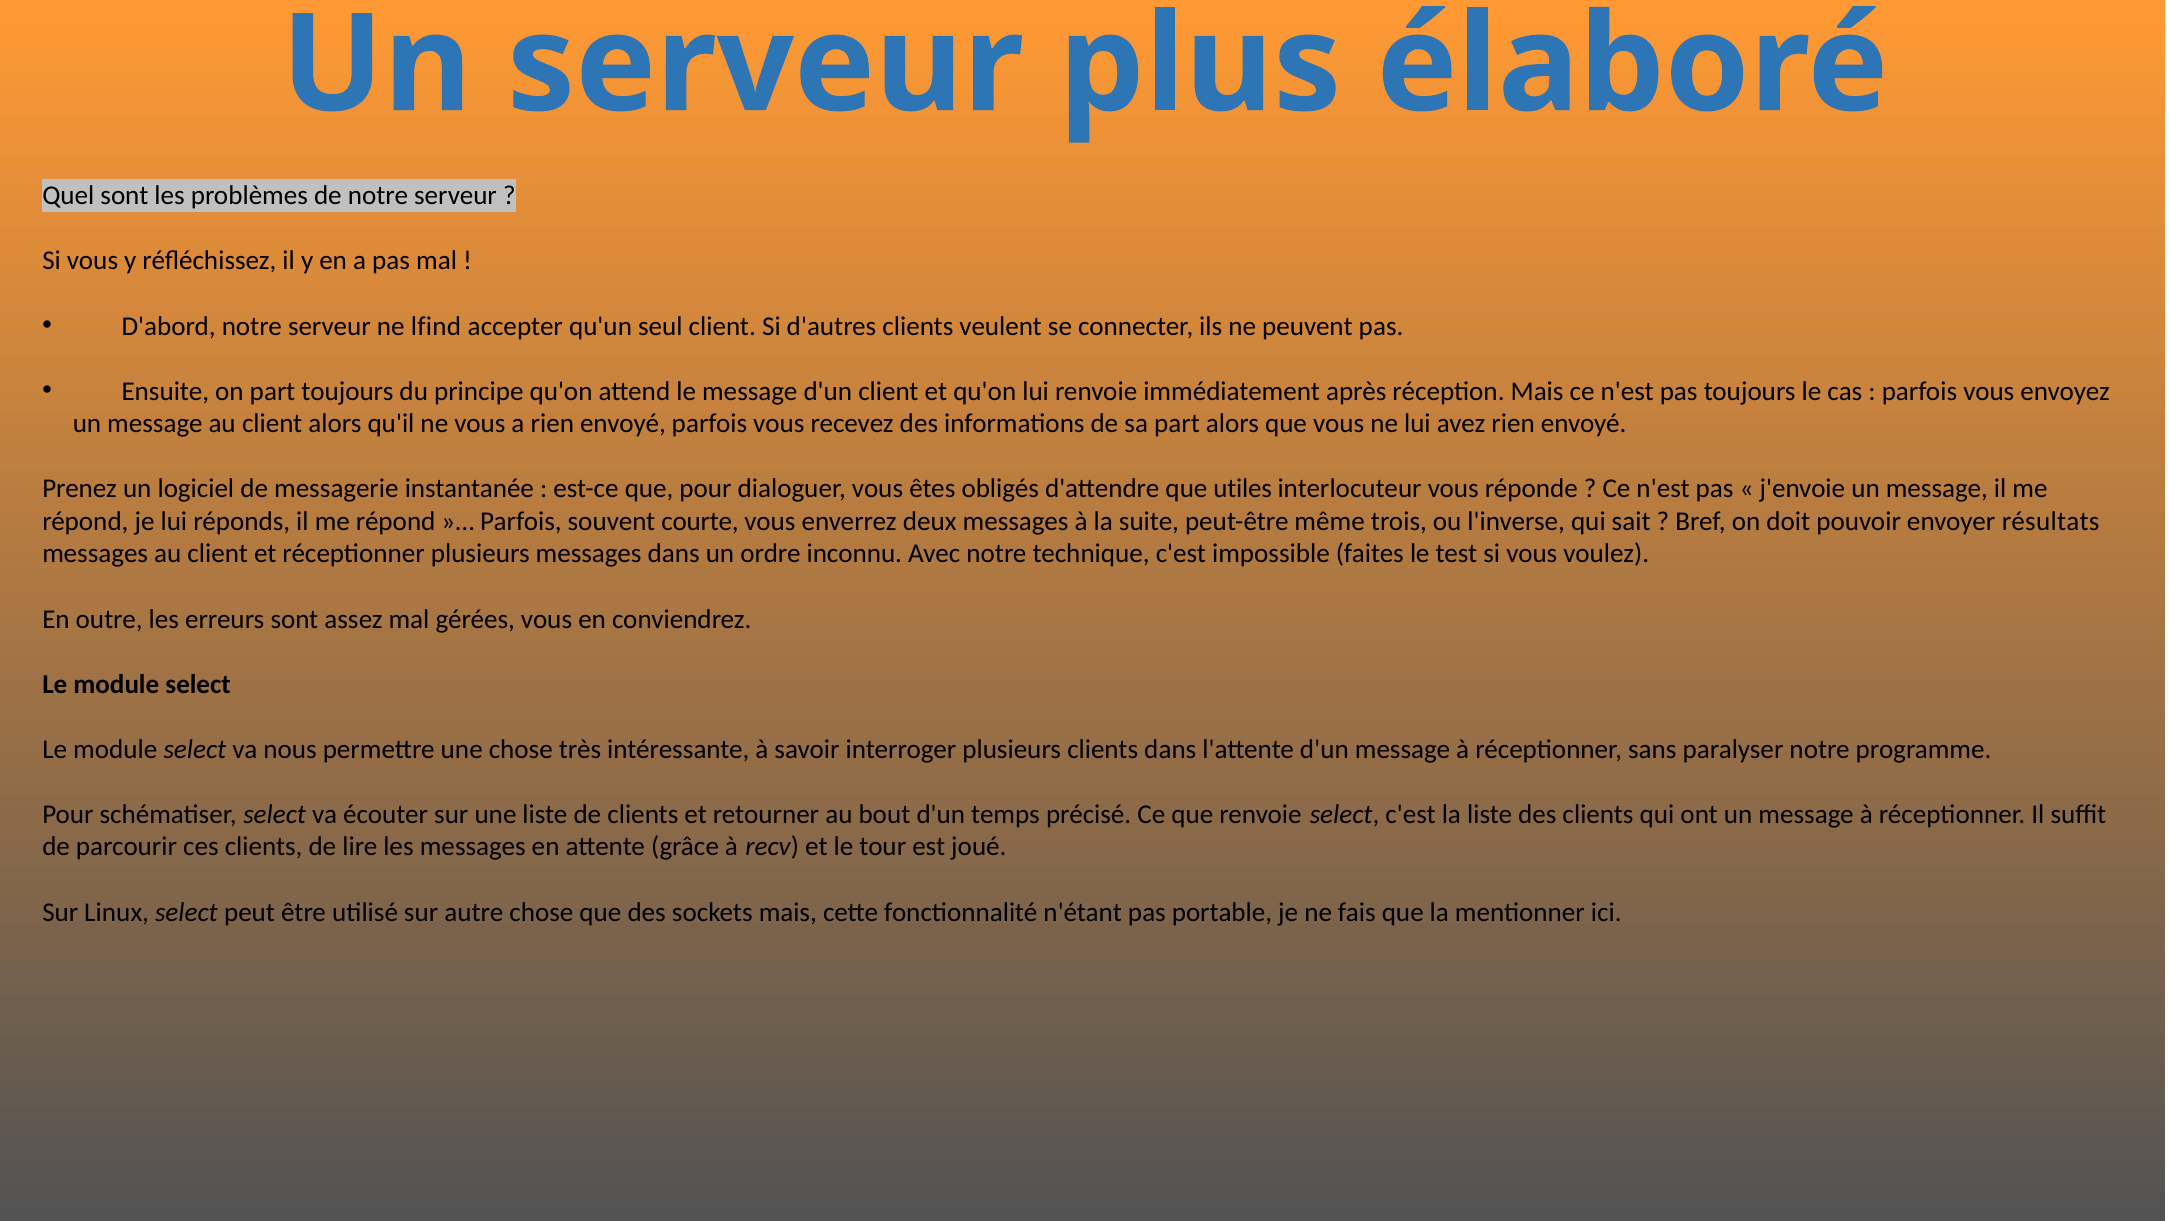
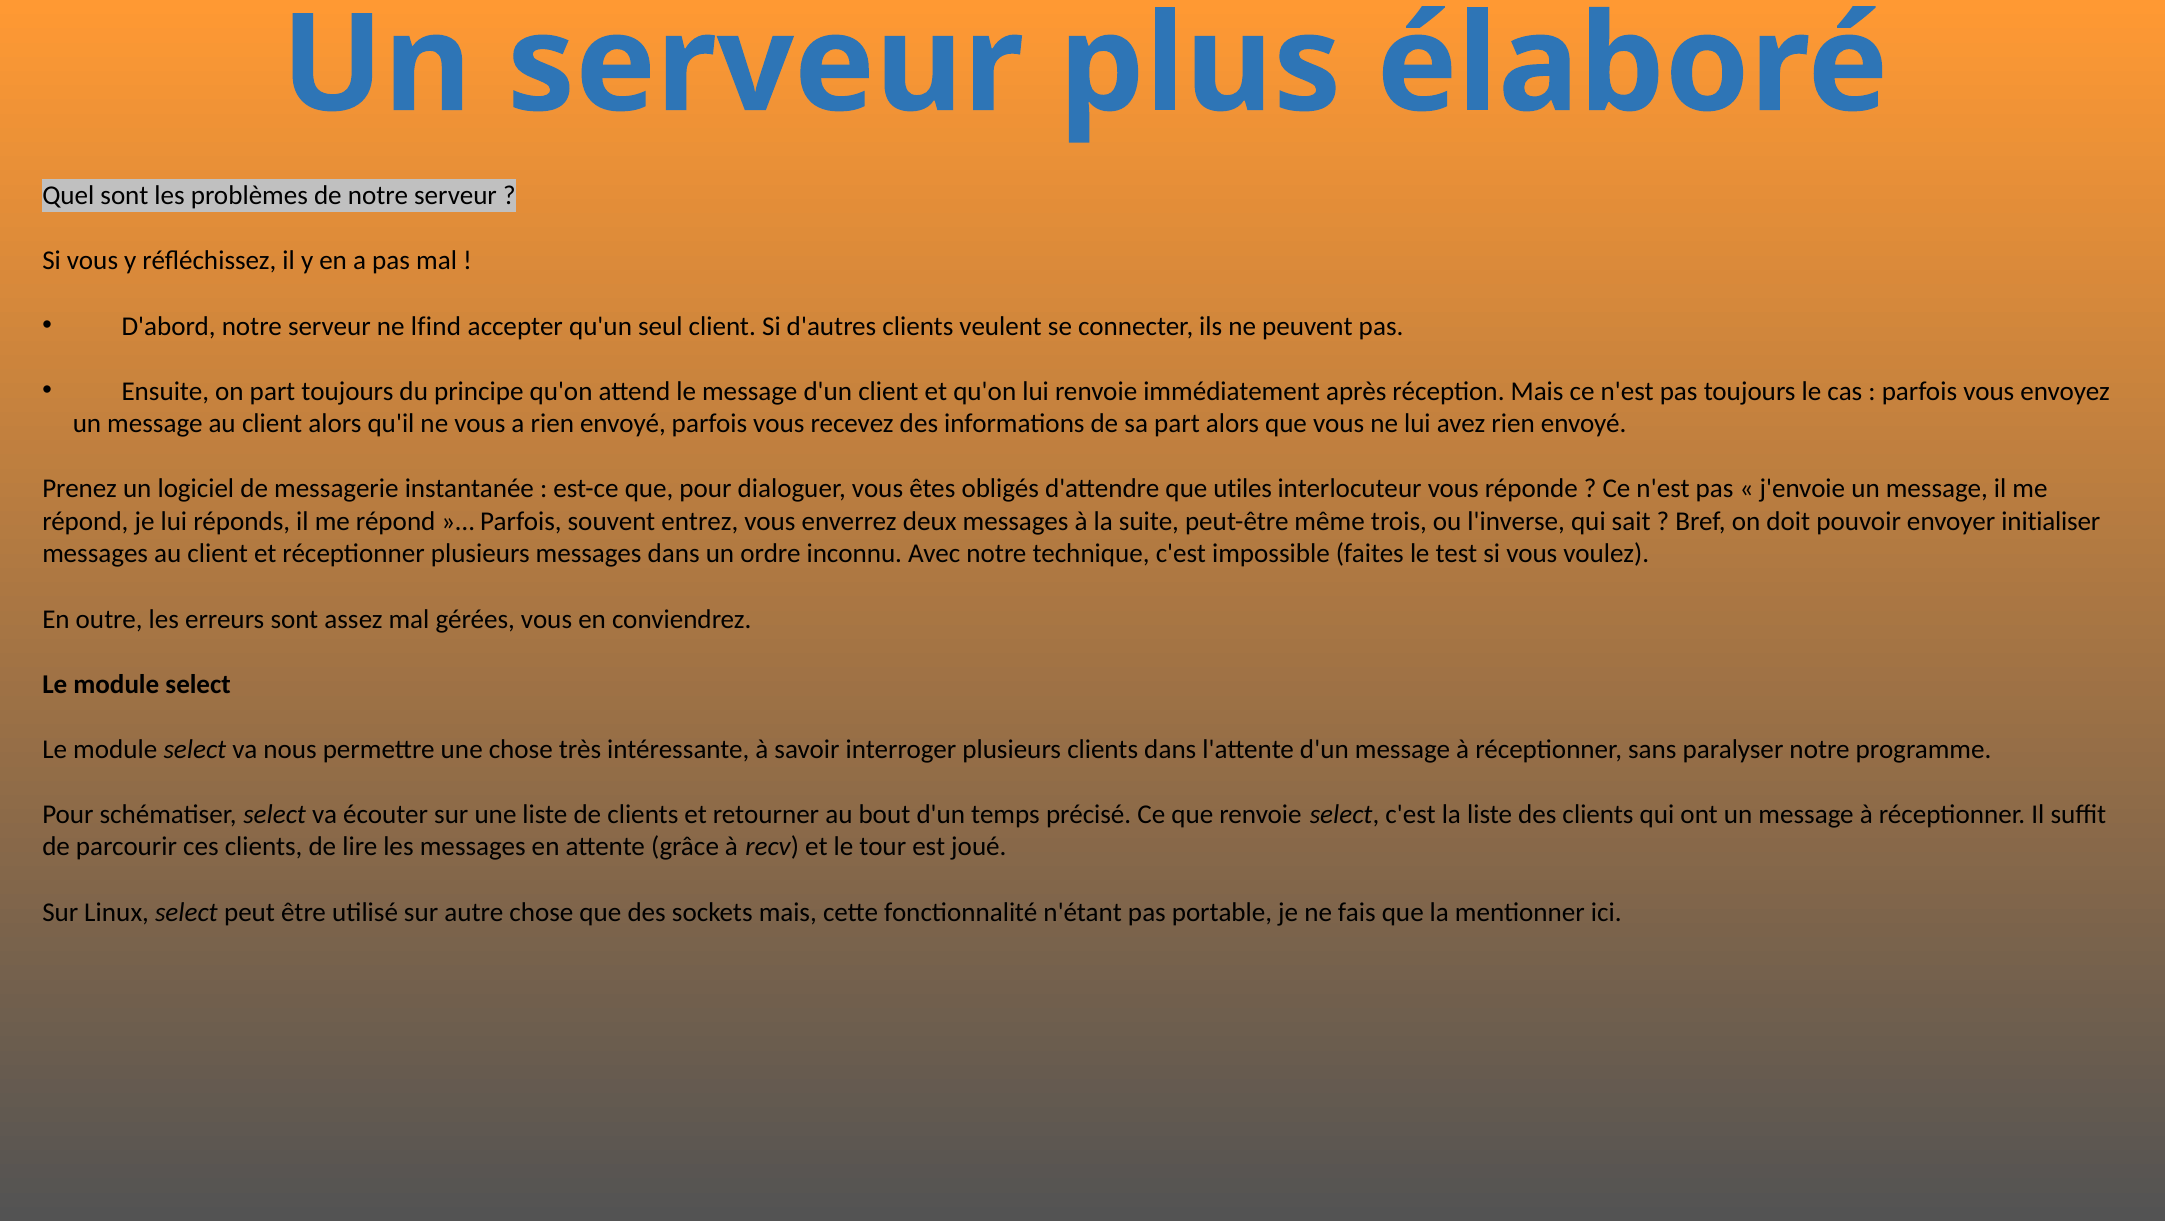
courte: courte -> entrez (700, 521)
résultats: résultats -> initialiser (2051, 521)
